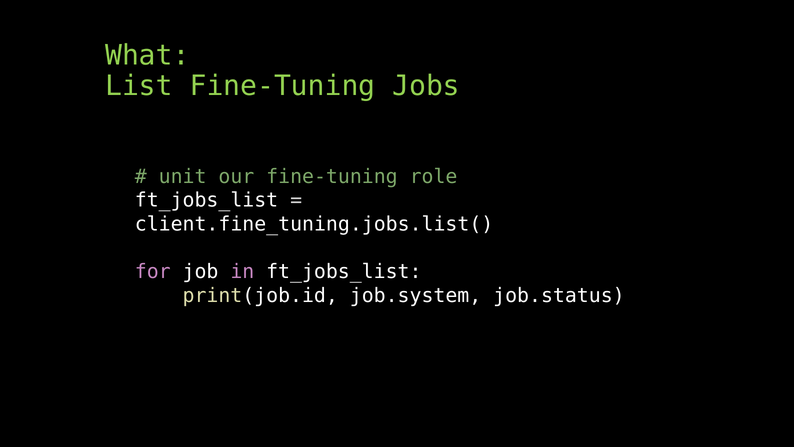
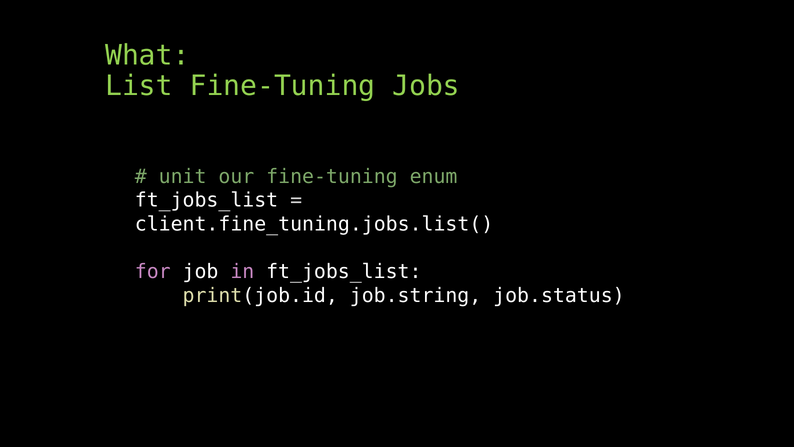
role: role -> enum (434, 176)
job.system: job.system -> job.string (416, 295)
